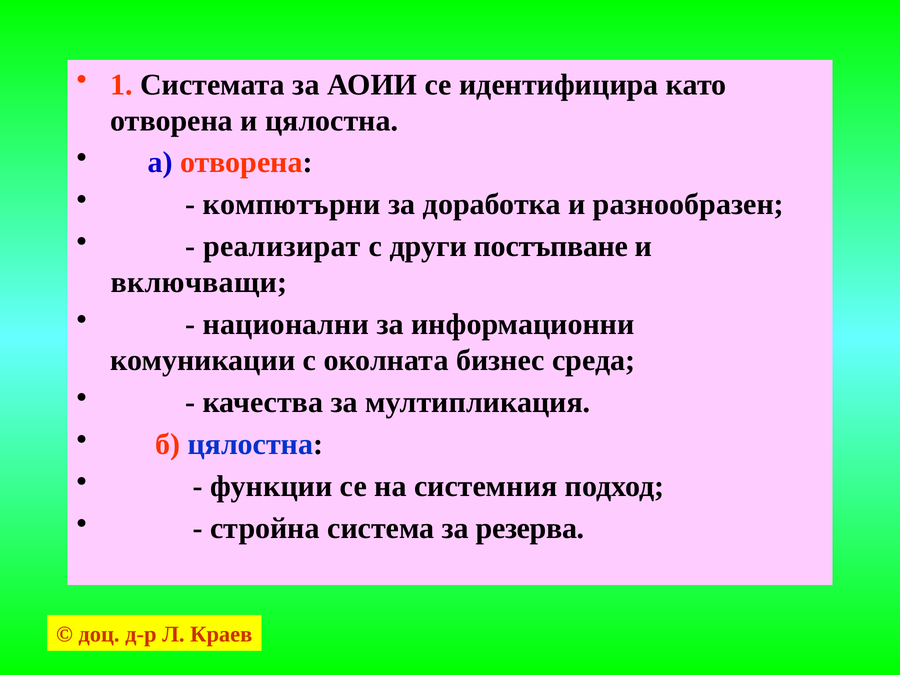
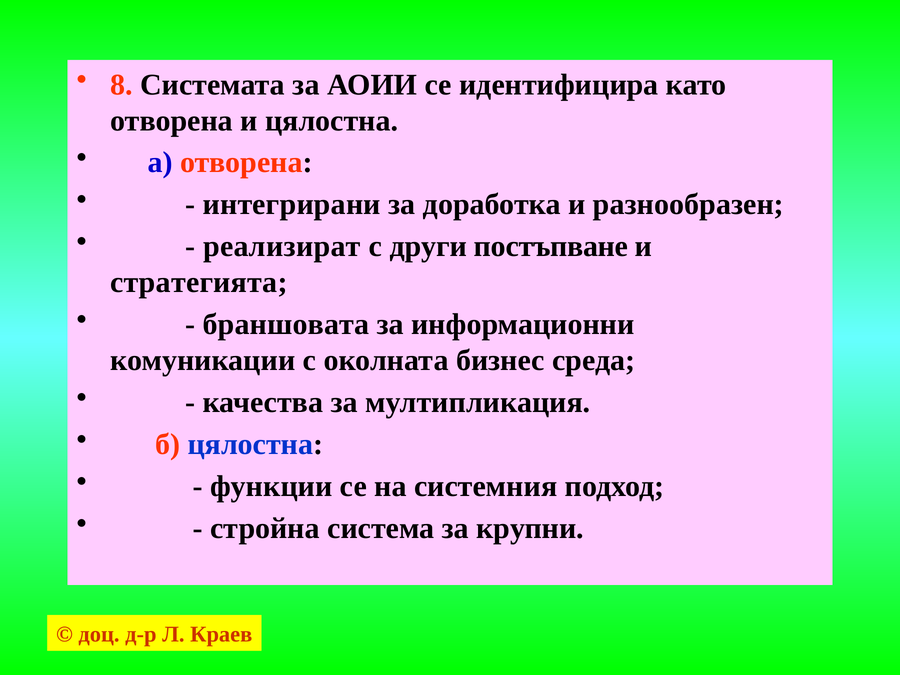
1: 1 -> 8 (122, 85)
компютърни: компютърни -> интегрирани (292, 205)
включващи: включващи -> стратегията (199, 283)
национални: национални -> браншовата (286, 325)
резерва: резерва -> крупни (530, 529)
